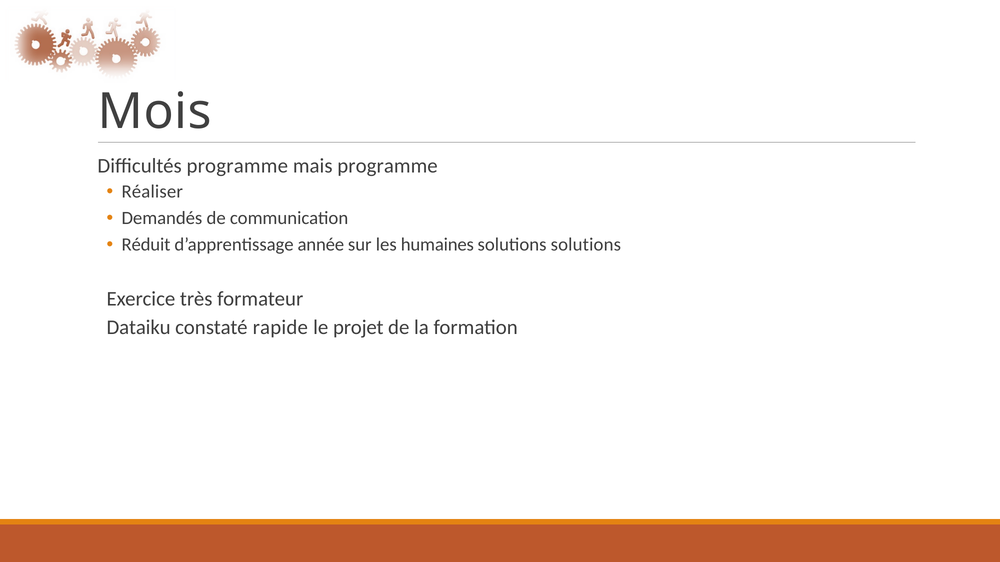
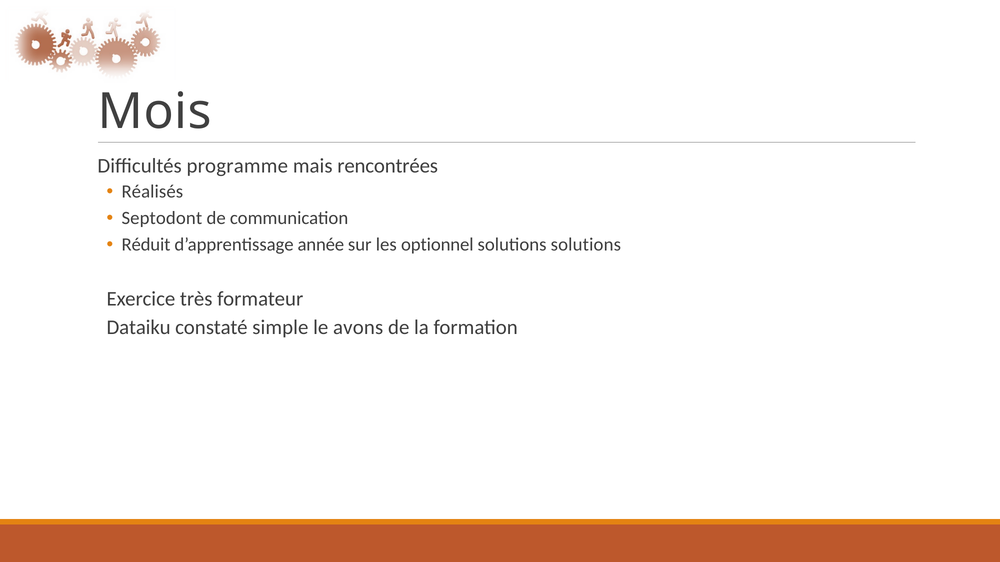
mais programme: programme -> rencontrées (388, 166)
Réaliser: Réaliser -> Réalisés (152, 192)
Demandés: Demandés -> Septodont (162, 218)
humaines: humaines -> optionnel (437, 245)
rapide: rapide -> simple (280, 328)
projet: projet -> avons (358, 328)
